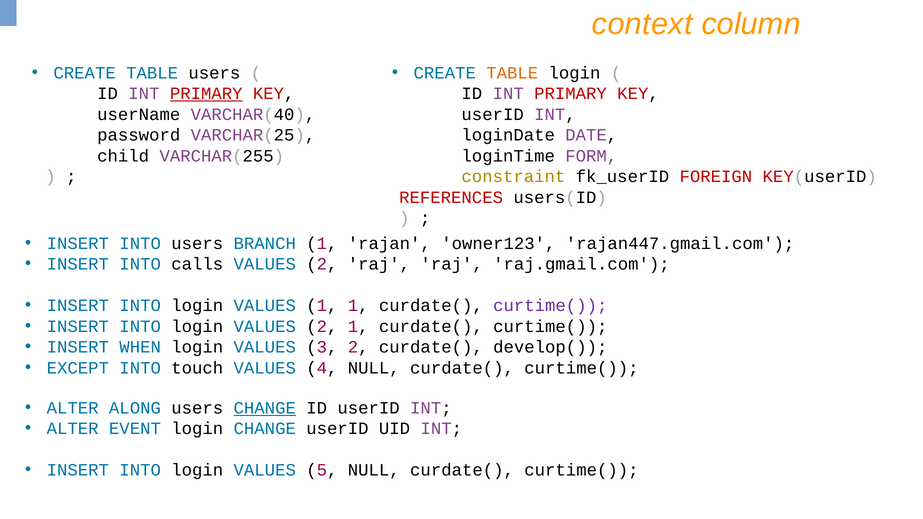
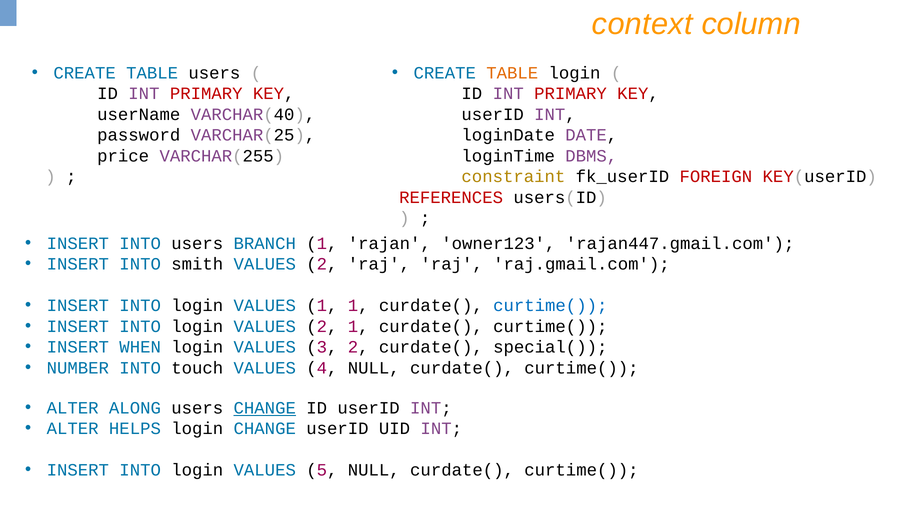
PRIMARY underline: present -> none (206, 94)
child: child -> price (123, 156)
FORM: FORM -> DBMS (591, 156)
calls: calls -> smith (197, 264)
curtime( colour: purple -> blue (550, 306)
develop(: develop( -> special( (550, 347)
EXCEPT: EXCEPT -> NUMBER (78, 368)
EVENT: EVENT -> HELPS (135, 429)
